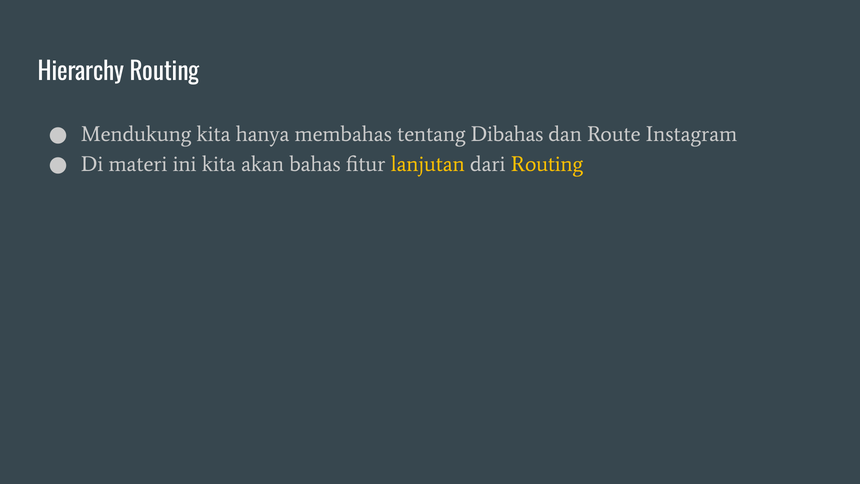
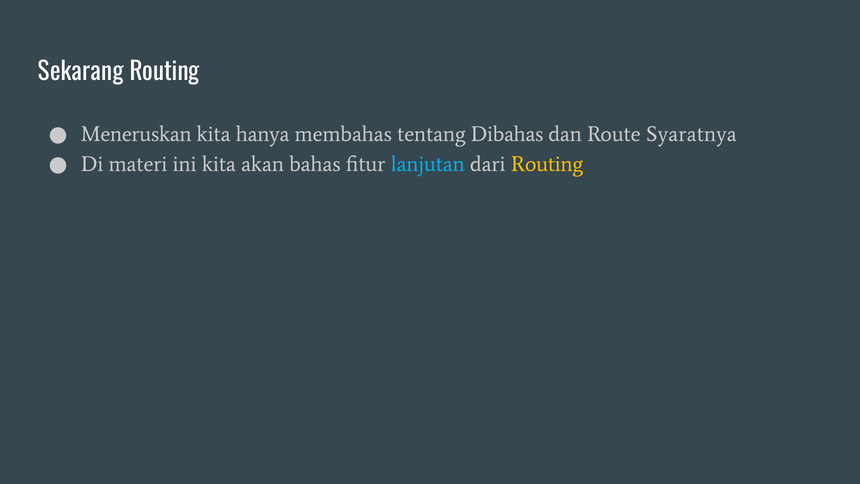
Hierarchy: Hierarchy -> Sekarang (81, 72)
Mendukung: Mendukung -> Meneruskan (136, 134)
Instagram: Instagram -> Syaratnya (691, 134)
lanjutan colour: yellow -> light blue (428, 164)
